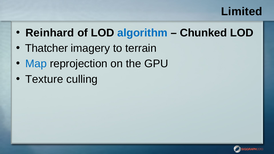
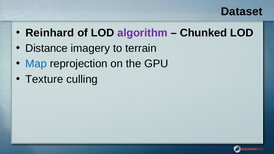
Limited: Limited -> Dataset (242, 11)
algorithm colour: blue -> purple (142, 33)
Thatcher: Thatcher -> Distance (47, 48)
